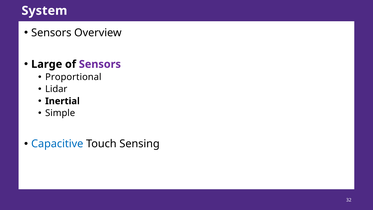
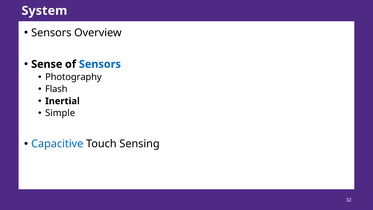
Large: Large -> Sense (47, 64)
Sensors colour: purple -> blue (100, 64)
Proportional: Proportional -> Photography (73, 77)
Lidar: Lidar -> Flash (56, 89)
